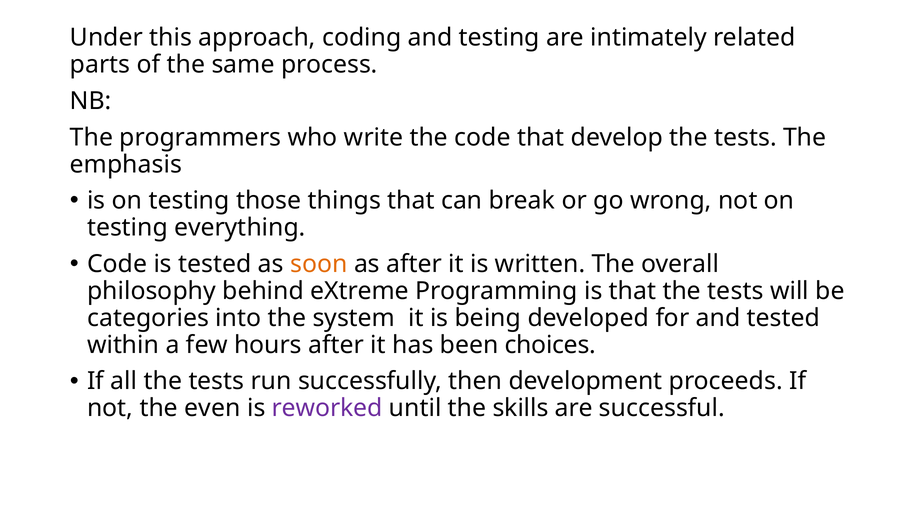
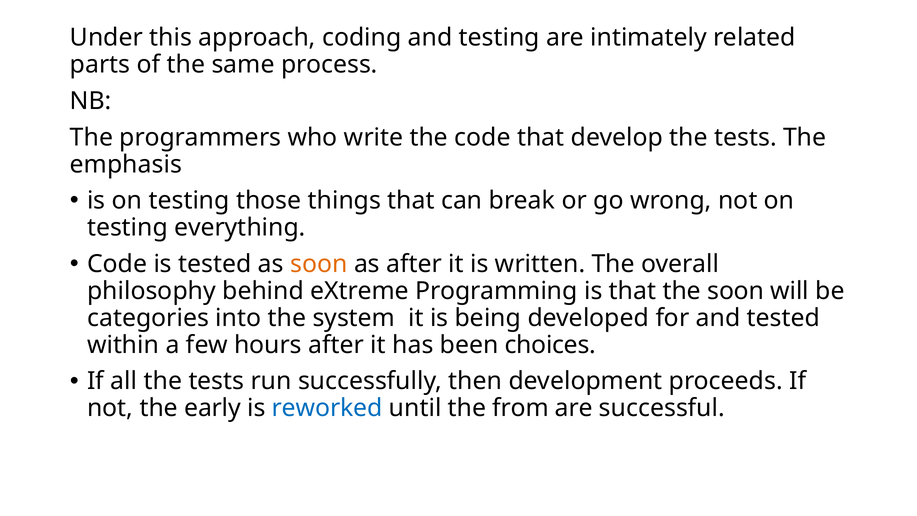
that the tests: tests -> soon (736, 291)
even: even -> early (213, 408)
reworked colour: purple -> blue (327, 408)
skills: skills -> from (521, 408)
